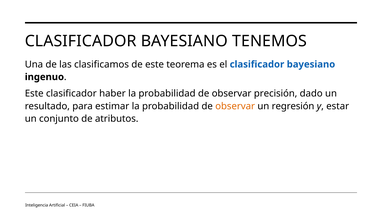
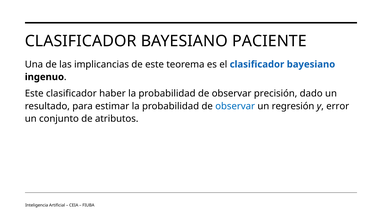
TENEMOS: TENEMOS -> PACIENTE (269, 41)
clasificamos: clasificamos -> implicancias (102, 64)
observar colour: orange -> blue (235, 106)
estar: estar -> error (338, 106)
